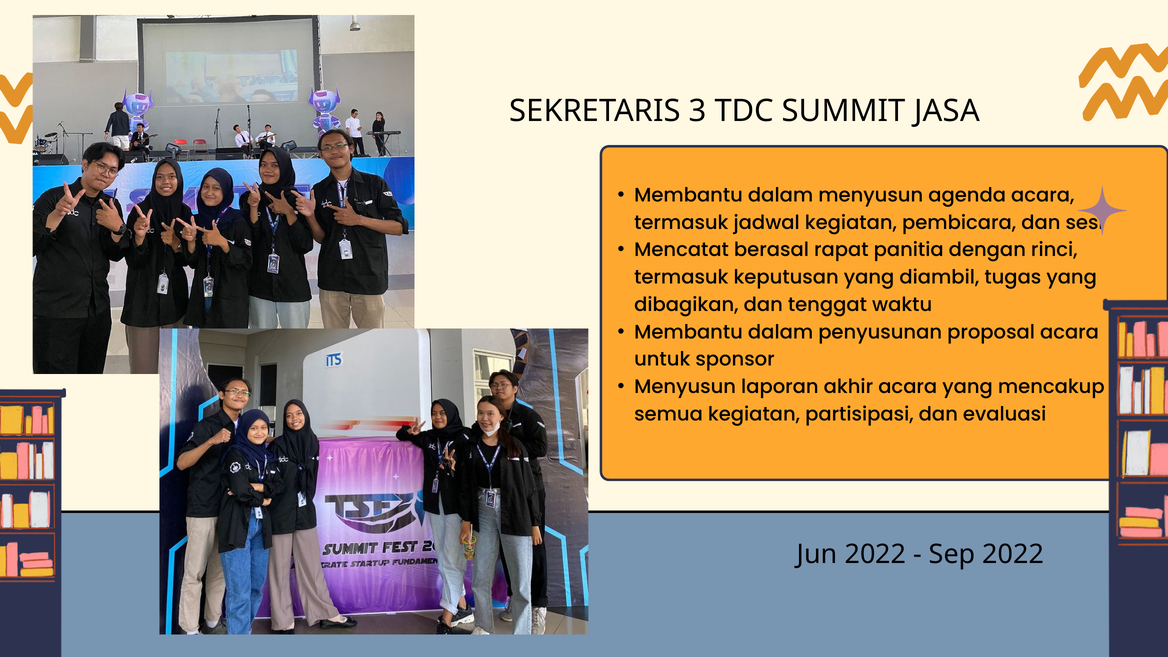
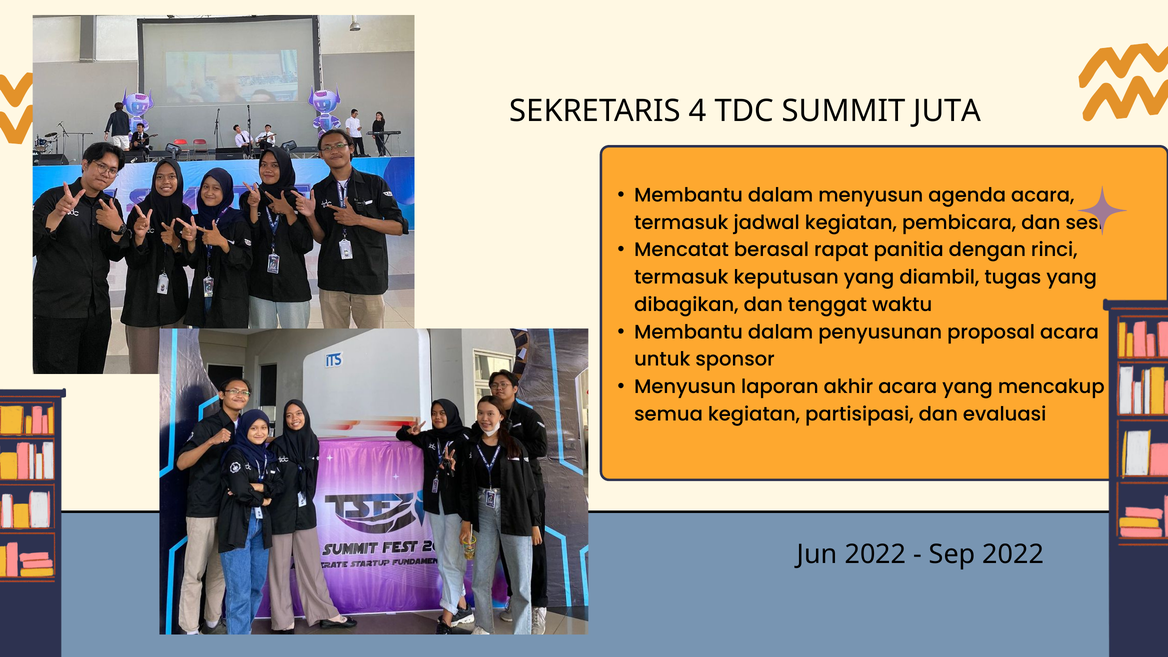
3: 3 -> 4 (698, 111)
JASA: JASA -> JUTA (947, 111)
